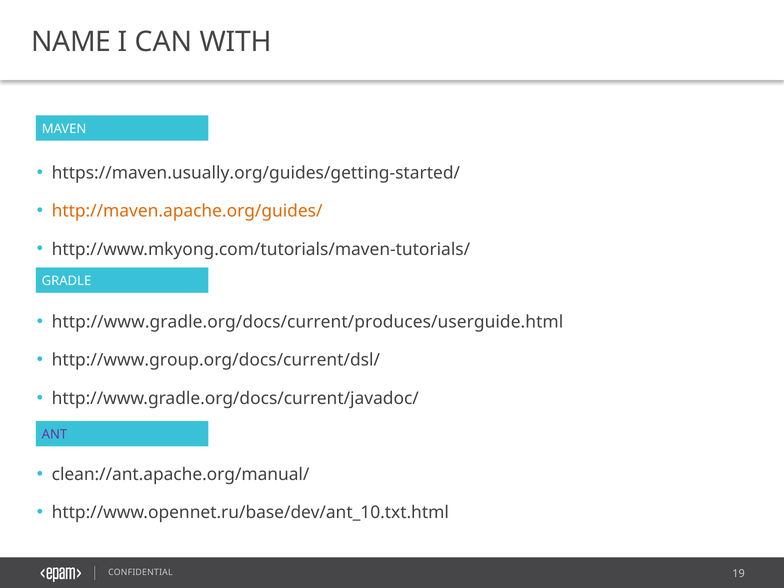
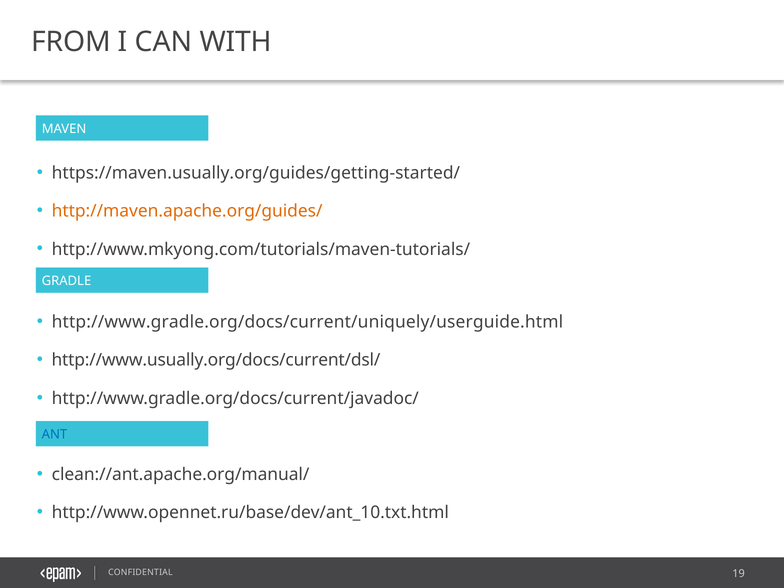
NAME: NAME -> FROM (71, 42)
http://www.gradle.org/docs/current/produces/userguide.html: http://www.gradle.org/docs/current/produces/userguide.html -> http://www.gradle.org/docs/current/uniquely/userguide.html (307, 322)
http://www.group.org/docs/current/dsl/: http://www.group.org/docs/current/dsl/ -> http://www.usually.org/docs/current/dsl/ (216, 360)
ANT colour: purple -> blue (54, 435)
